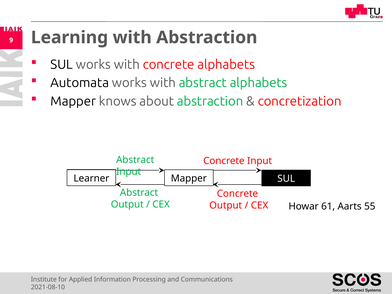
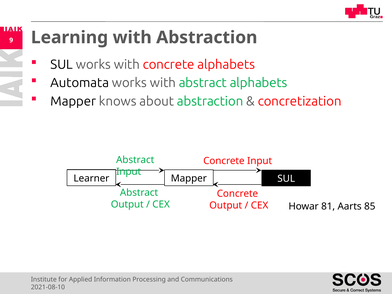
61: 61 -> 81 (328, 206)
55: 55 -> 85 (370, 206)
